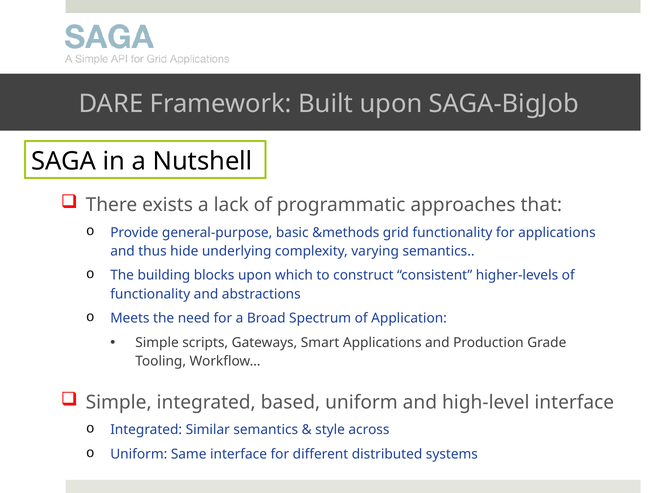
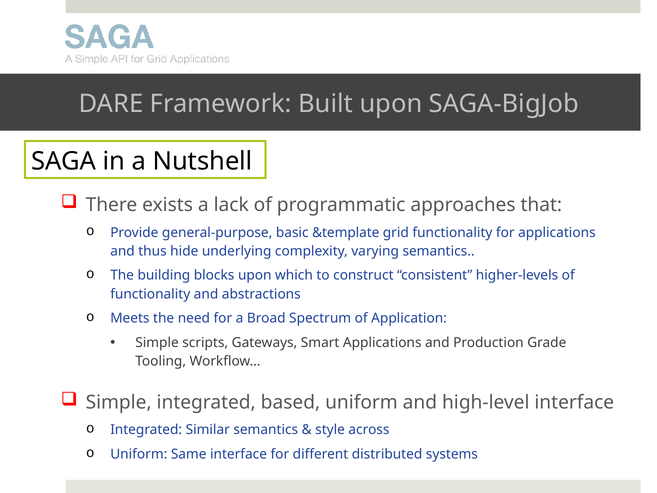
&methods: &methods -> &template (346, 232)
